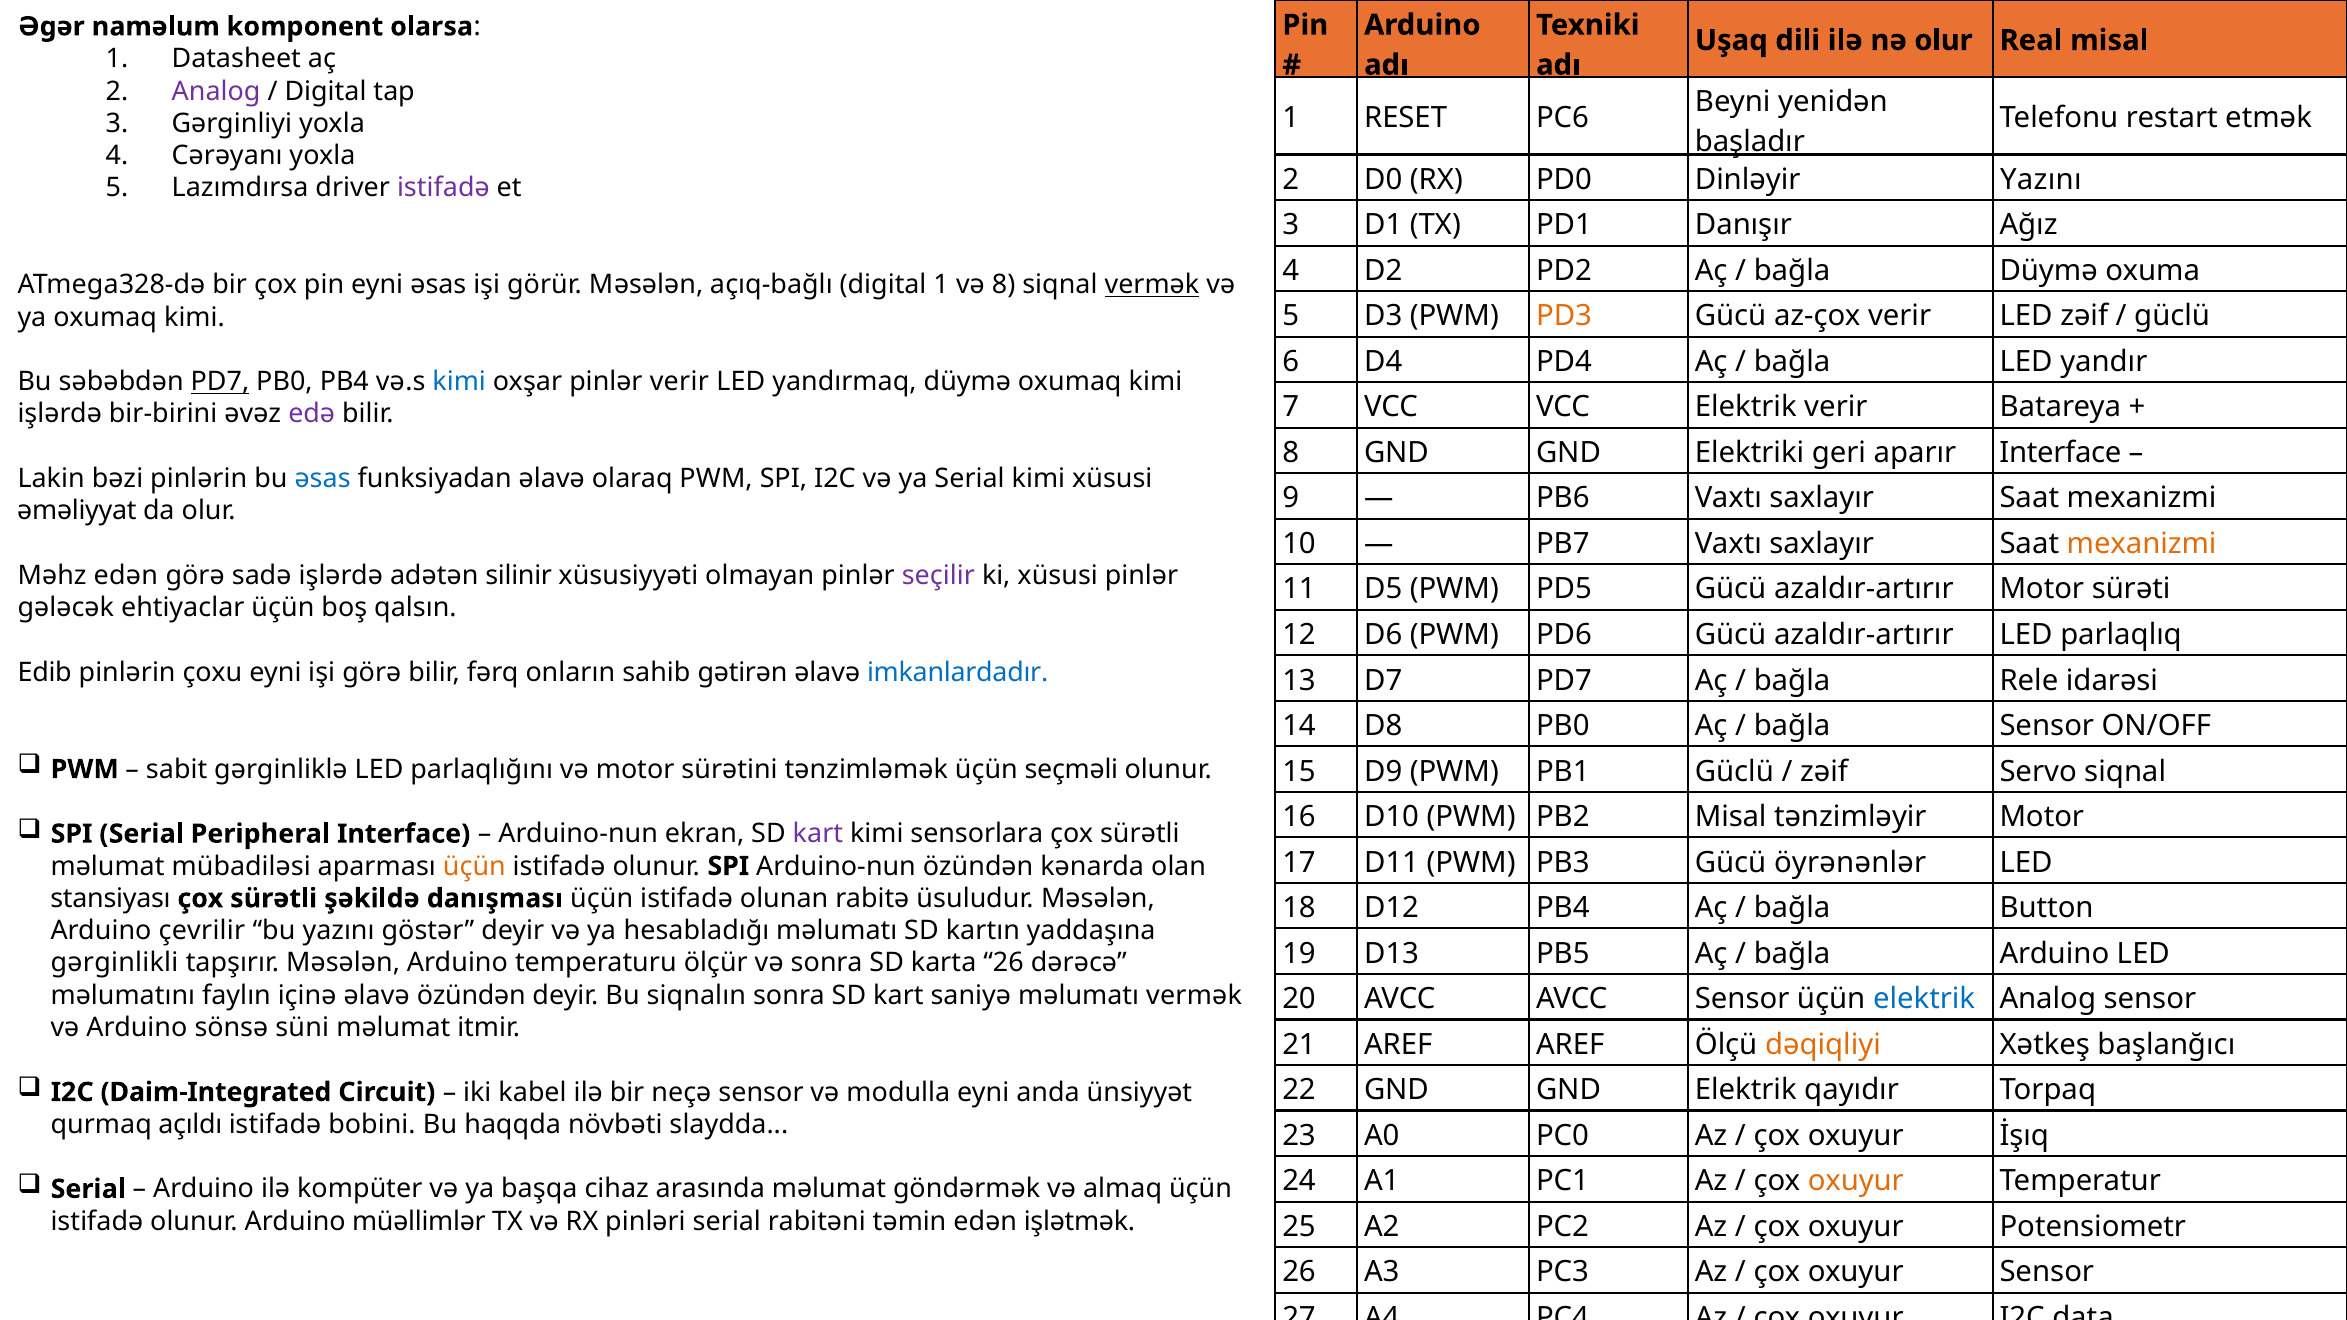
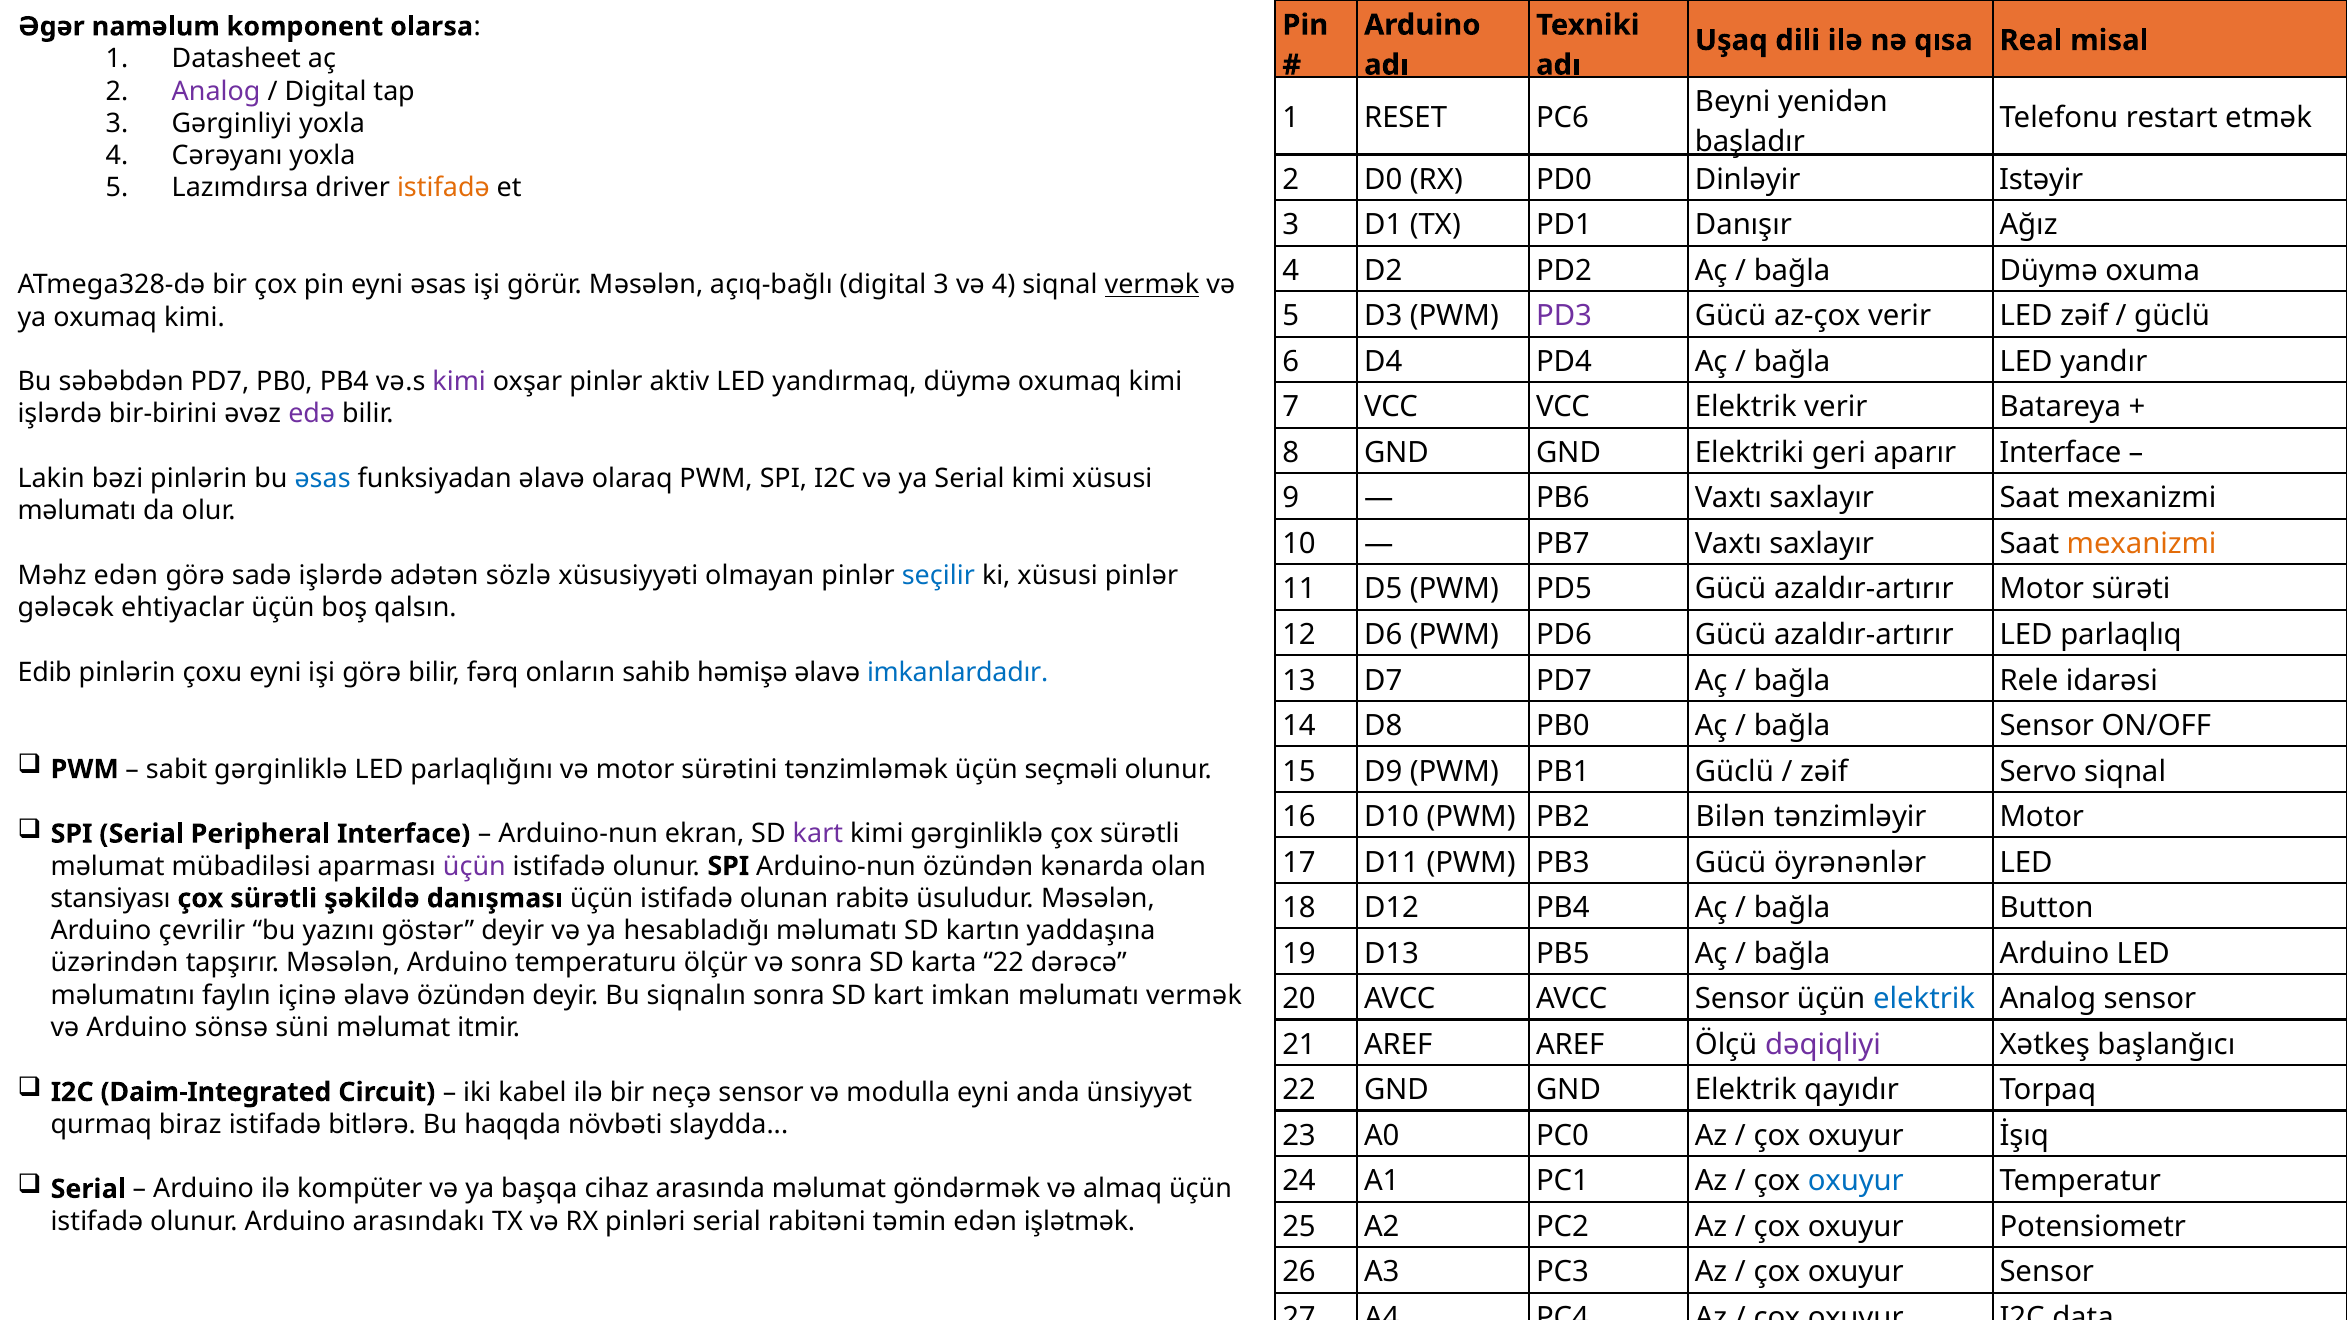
nə olur: olur -> qısa (1943, 40)
Dinləyir Yazını: Yazını -> Istəyir (2041, 180)
istifadə colour: purple -> orange (443, 188)
digital 1: 1 -> 3 (941, 285)
və 8: 8 -> 4 (1004, 285)
PD3 colour: orange -> purple (1564, 316)
PD7 underline: present -> none (220, 382)
kimi colour: blue -> purple (459, 382)
pinlər verir: verir -> aktiv (679, 382)
əməliyyat: əməliyyat -> məlumatı (77, 511)
silinir: silinir -> sözlə (518, 576)
seçilir colour: purple -> blue (938, 576)
gətirən: gətirən -> həmişə (743, 672)
PB2 Misal: Misal -> Bilən (1731, 817)
kimi sensorlara: sensorlara -> gərginliklə (977, 834)
üçün colour: orange -> purple (474, 866)
gərginlikli: gərginlikli -> üzərindən (115, 963)
karta 26: 26 -> 22 (1004, 963)
saniyə: saniyə -> imkan (971, 995)
dəqiqliyi colour: orange -> purple (1823, 1045)
açıldı: açıldı -> biraz (190, 1125)
bobini: bobini -> bitlərə (372, 1125)
oxuyur colour: orange -> blue (1856, 1181)
müəllimlər: müəllimlər -> arasındakı (419, 1221)
